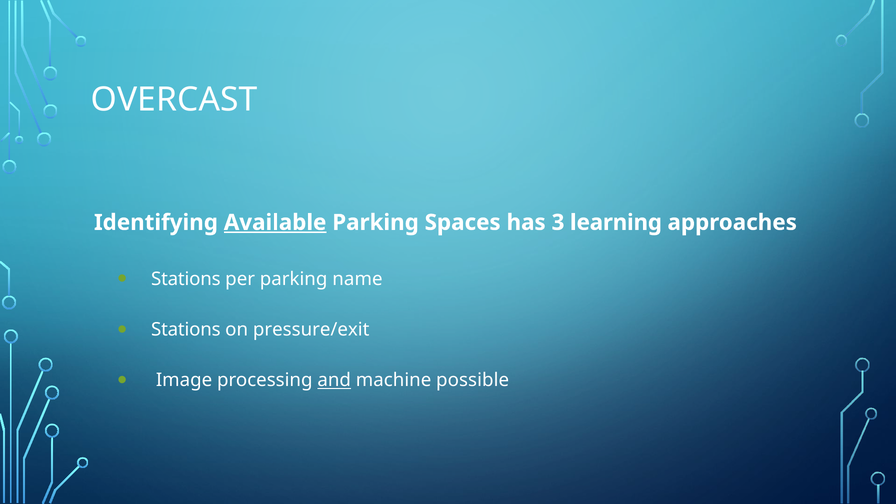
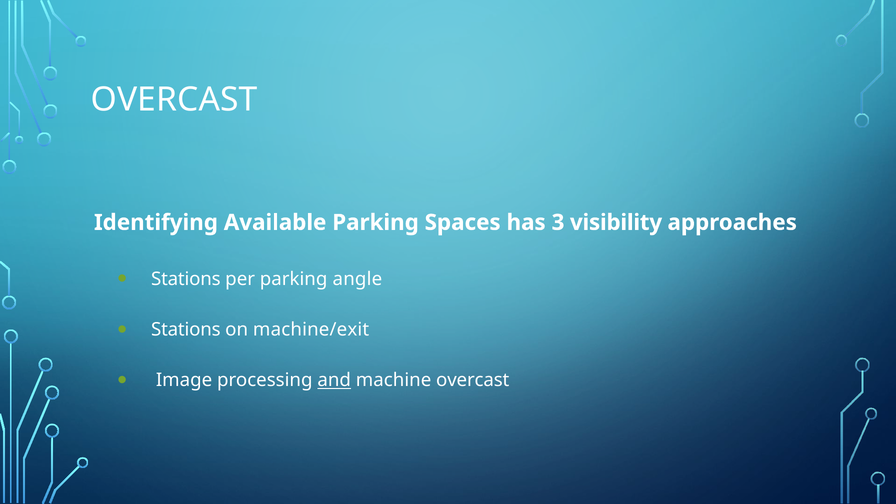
Available underline: present -> none (275, 222)
learning: learning -> visibility (616, 222)
name: name -> angle (357, 279)
pressure/exit: pressure/exit -> machine/exit (311, 330)
machine possible: possible -> overcast (473, 380)
